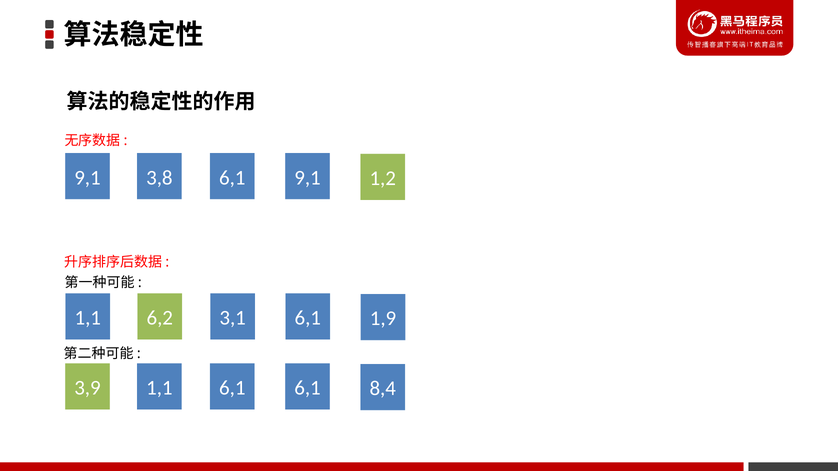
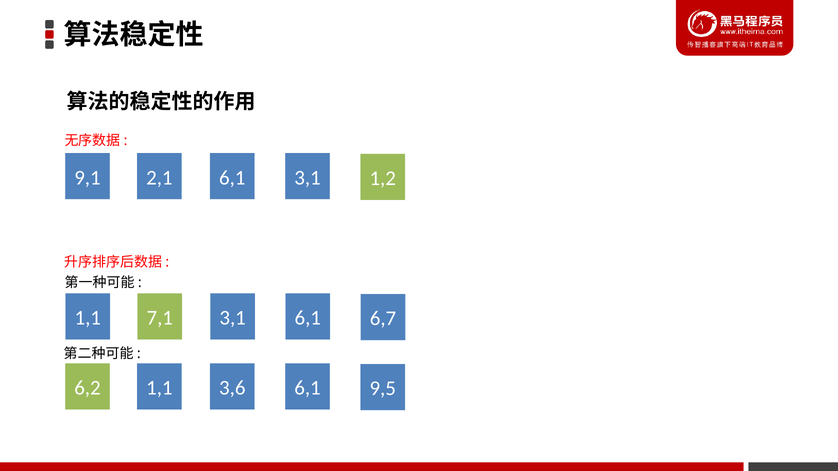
3,8: 3,8 -> 2,1 (159, 178)
6,1 9,1: 9,1 -> 3,1 (308, 178)
6,2: 6,2 -> 7,1 (160, 318)
1,9: 1,9 -> 6,7 (383, 319)
3,9: 3,9 -> 6,2 (87, 388)
1,1 6,1: 6,1 -> 3,6 (232, 388)
8,4: 8,4 -> 9,5 (383, 389)
